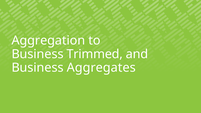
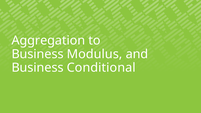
Trimmed: Trimmed -> Modulus (95, 54)
Aggregates: Aggregates -> Conditional (101, 68)
